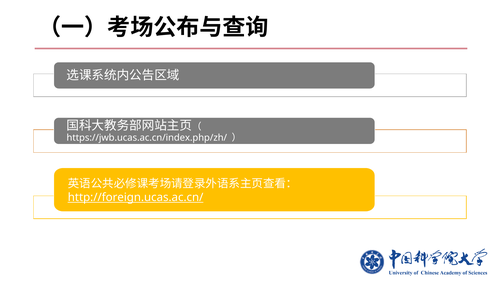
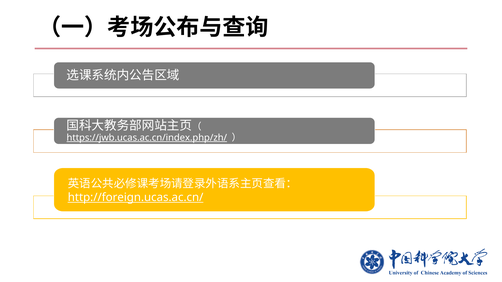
https://jwb.ucas.ac.cn/index.php/zh/ underline: none -> present (147, 138)
